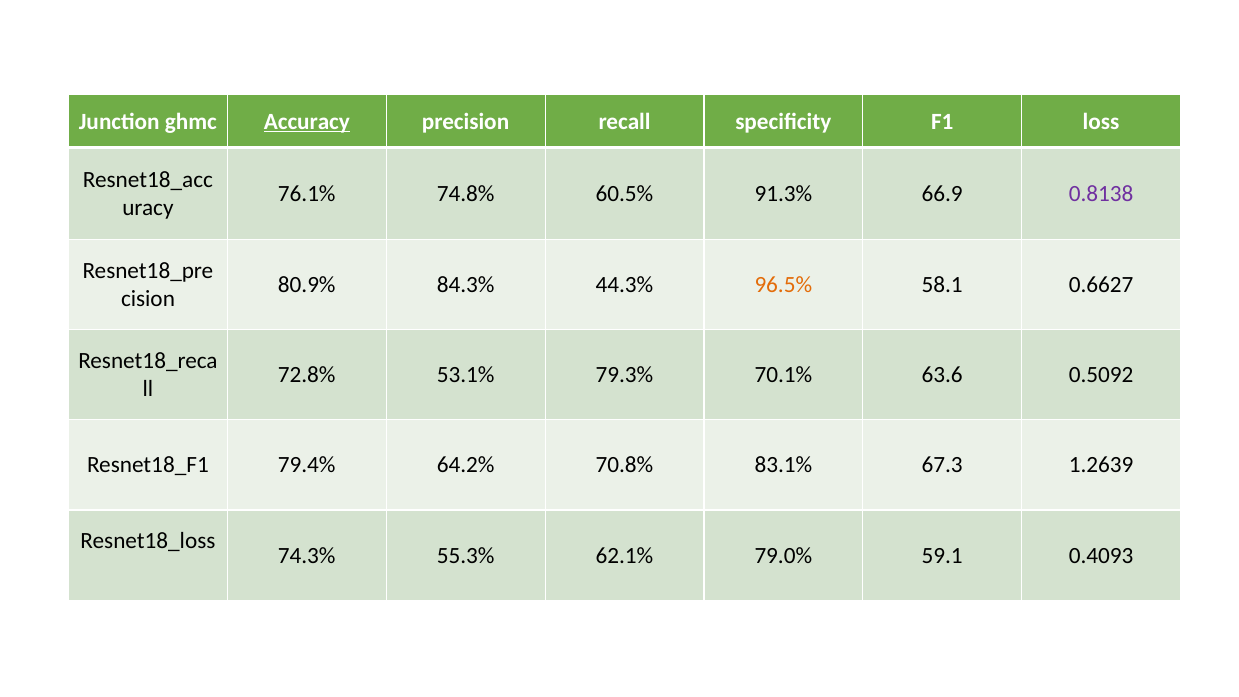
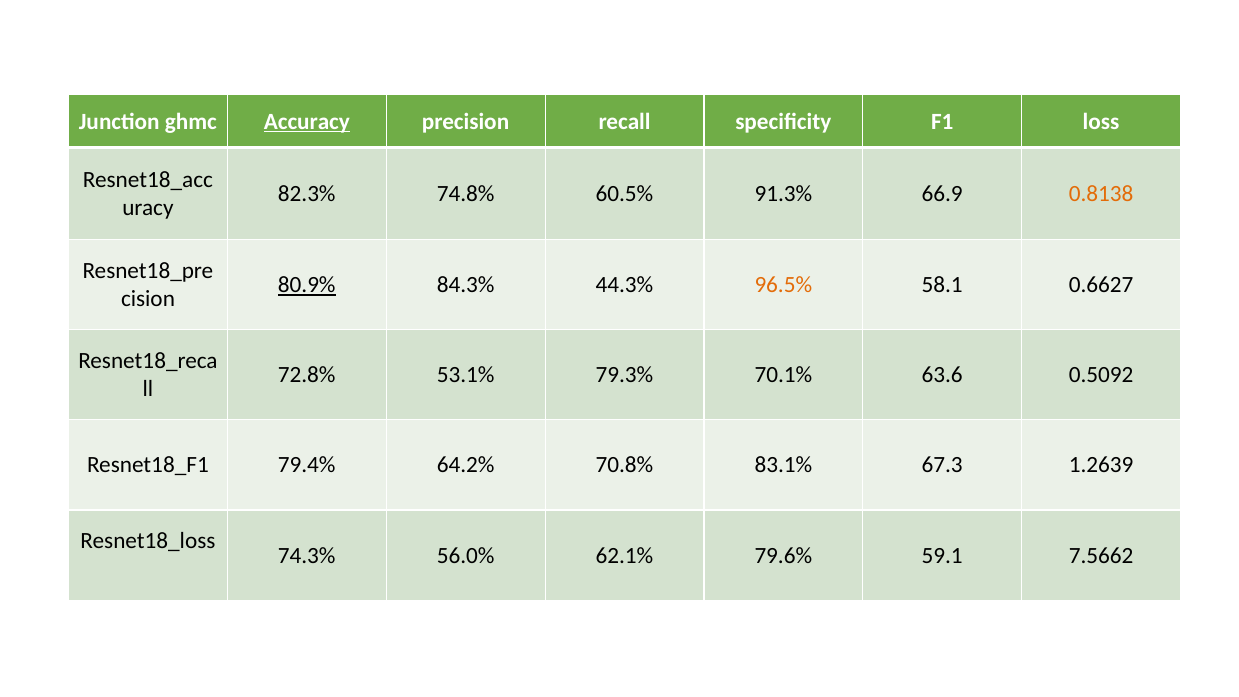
76.1%: 76.1% -> 82.3% (307, 194)
0.8138 colour: purple -> orange (1101, 194)
80.9% underline: none -> present (307, 285)
55.3%: 55.3% -> 56.0% (466, 555)
79.0%: 79.0% -> 79.6% (783, 555)
0.4093: 0.4093 -> 7.5662 (1101, 555)
